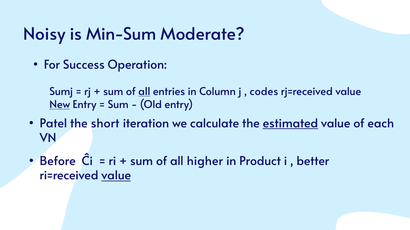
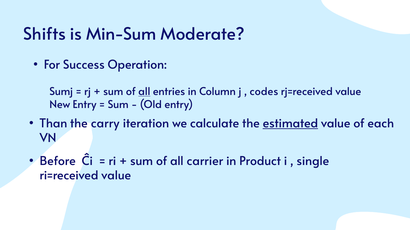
Noisy: Noisy -> Shifts (44, 34)
New underline: present -> none (60, 105)
Patel: Patel -> Than (53, 124)
short: short -> carry (105, 124)
higher: higher -> carrier (205, 161)
better: better -> single (313, 161)
value underline: present -> none (116, 176)
